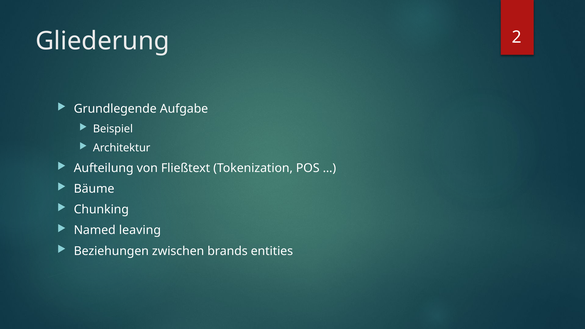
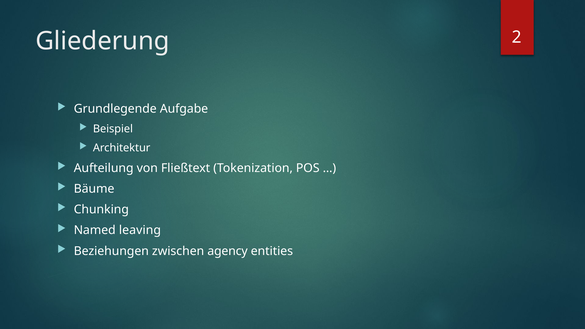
brands: brands -> agency (228, 251)
